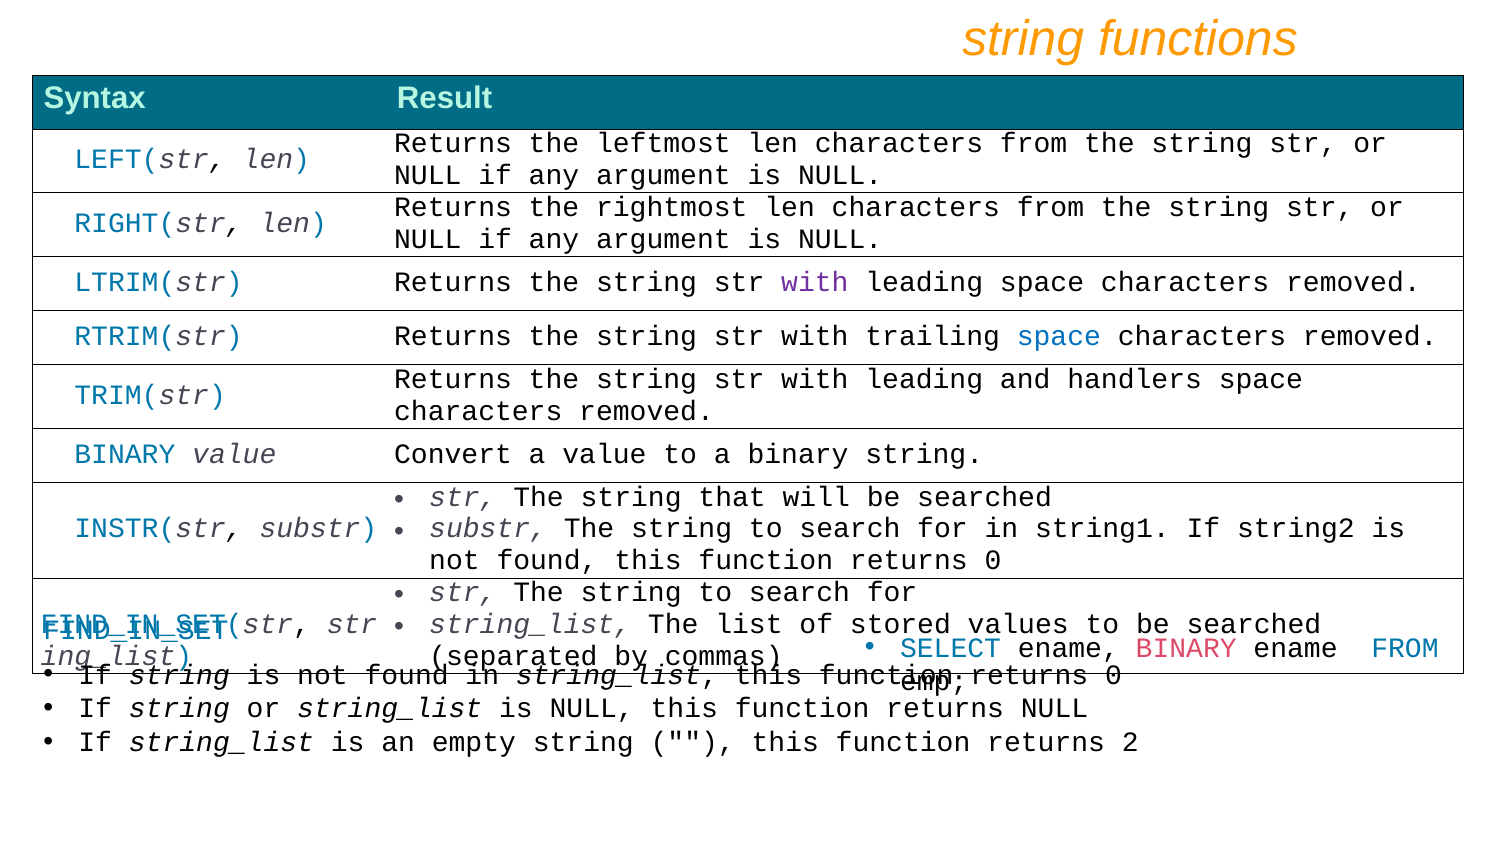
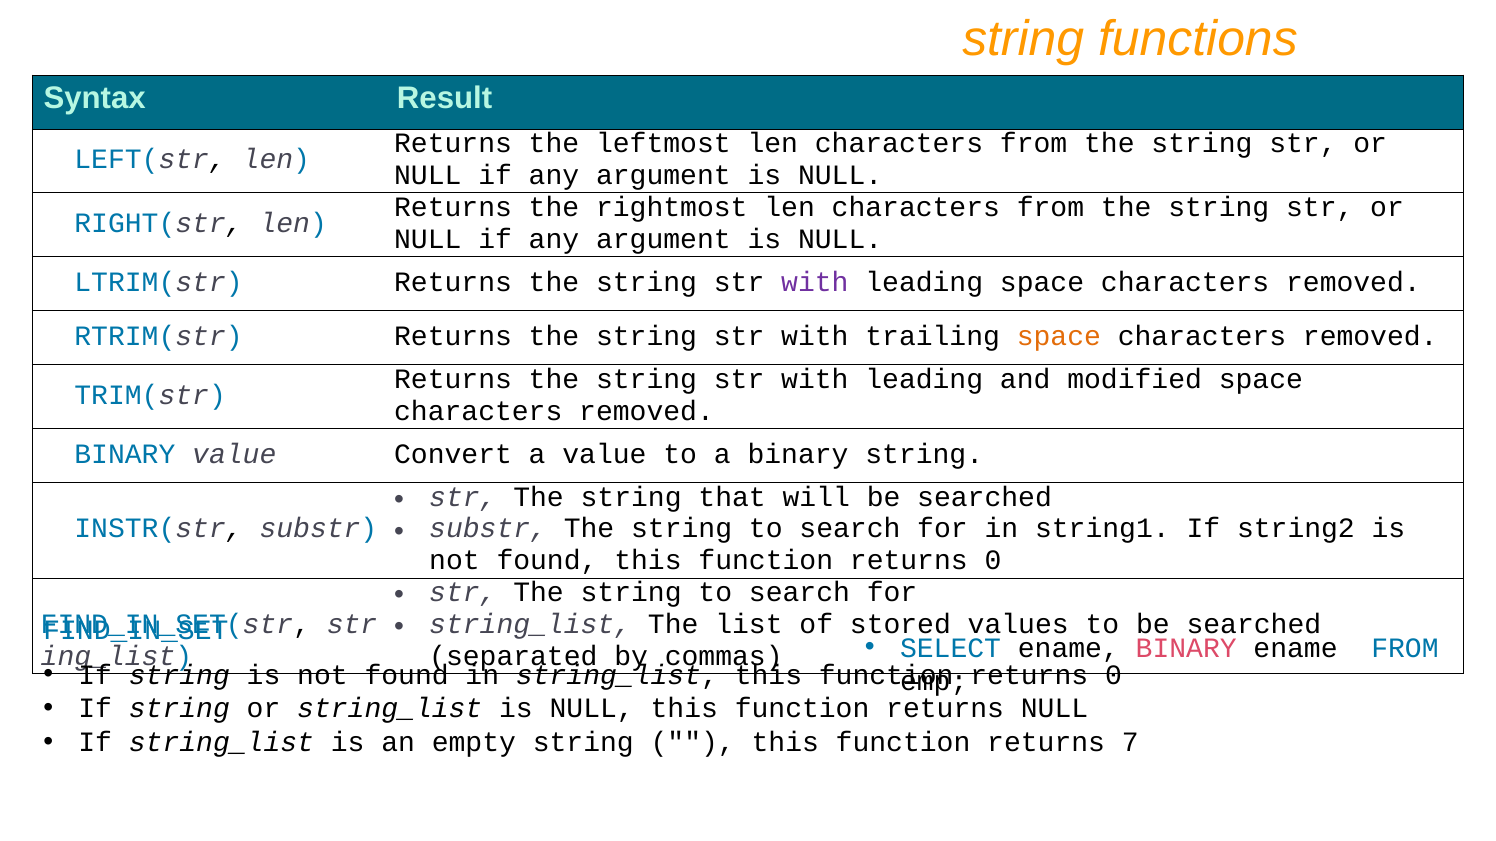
space colour: blue -> orange (1059, 336)
handlers: handlers -> modified (1135, 379)
2: 2 -> 7 (1130, 743)
